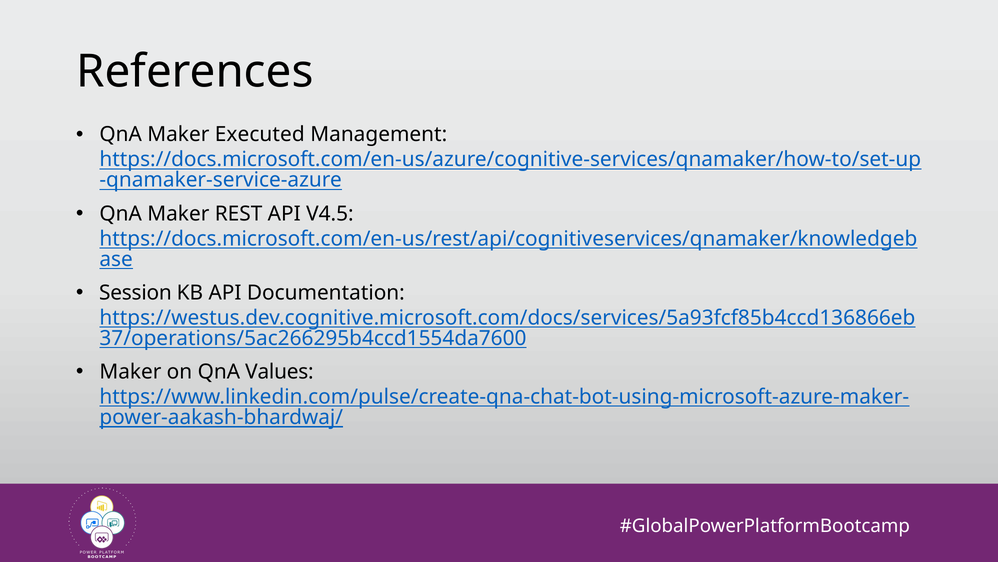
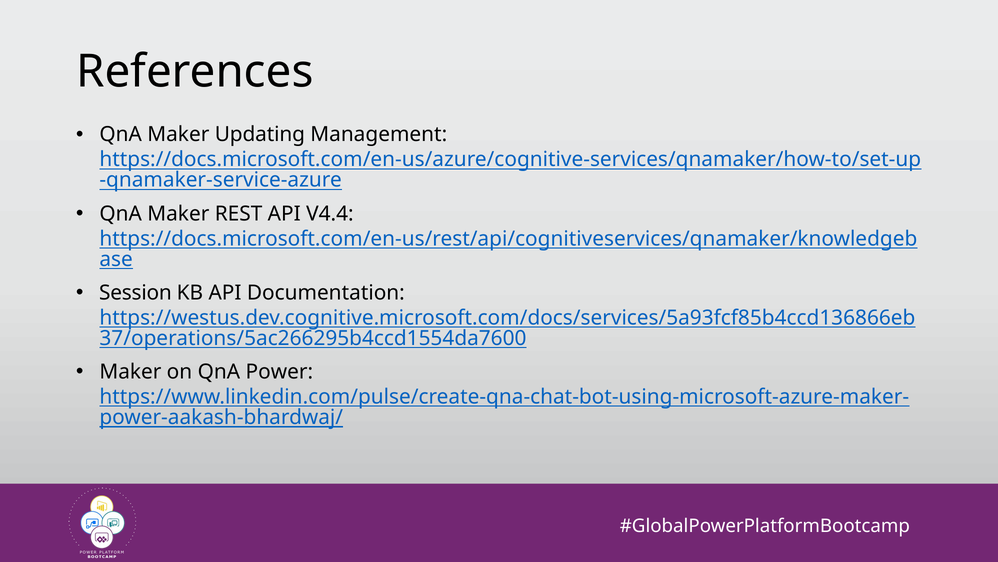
Executed: Executed -> Updating (260, 134)
V4.5: V4.5 -> V4.4 (330, 213)
Values: Values -> Power (279, 371)
